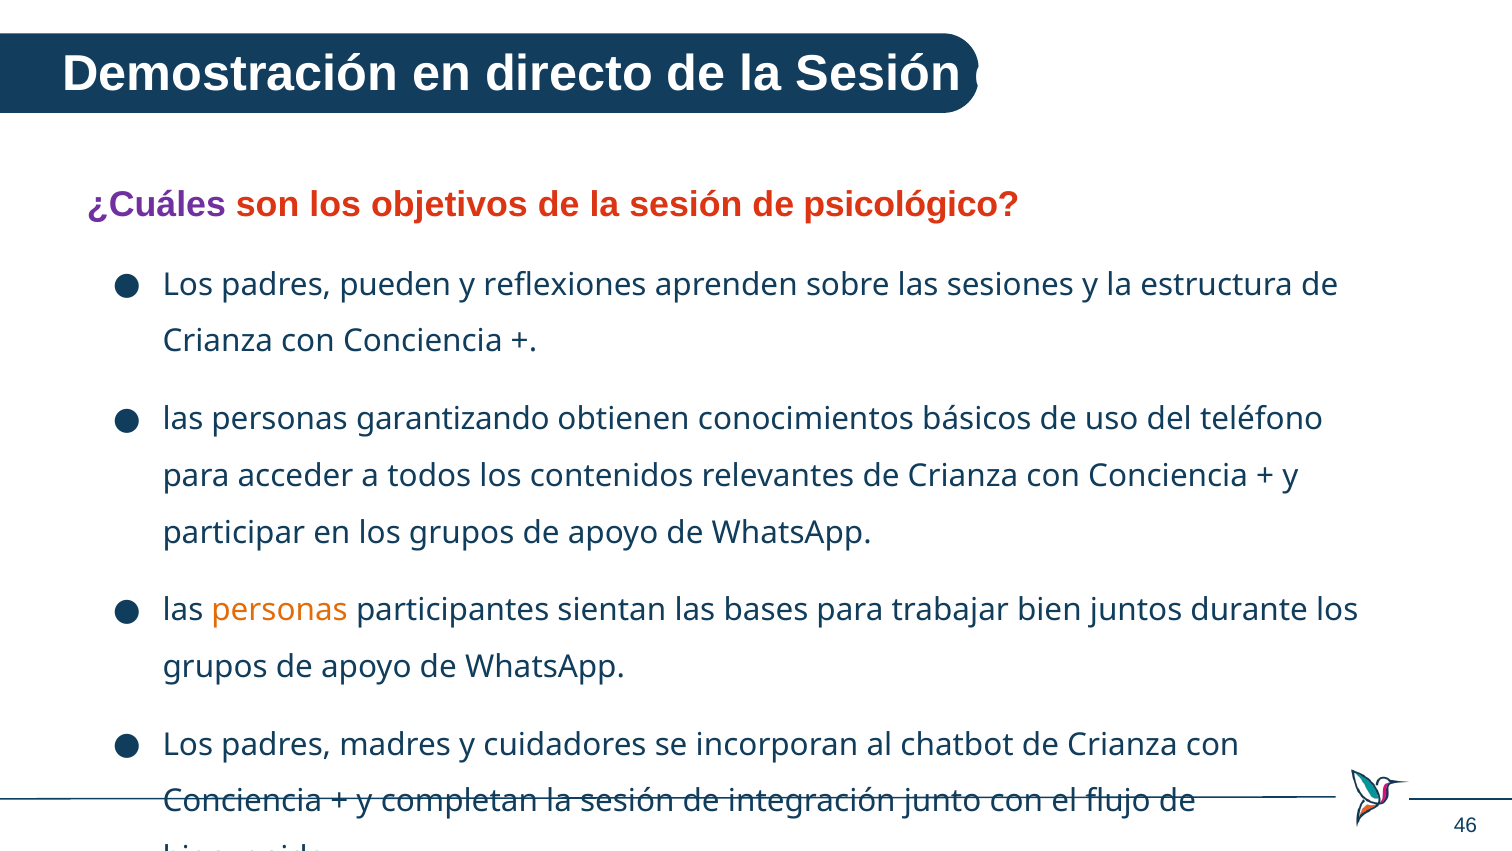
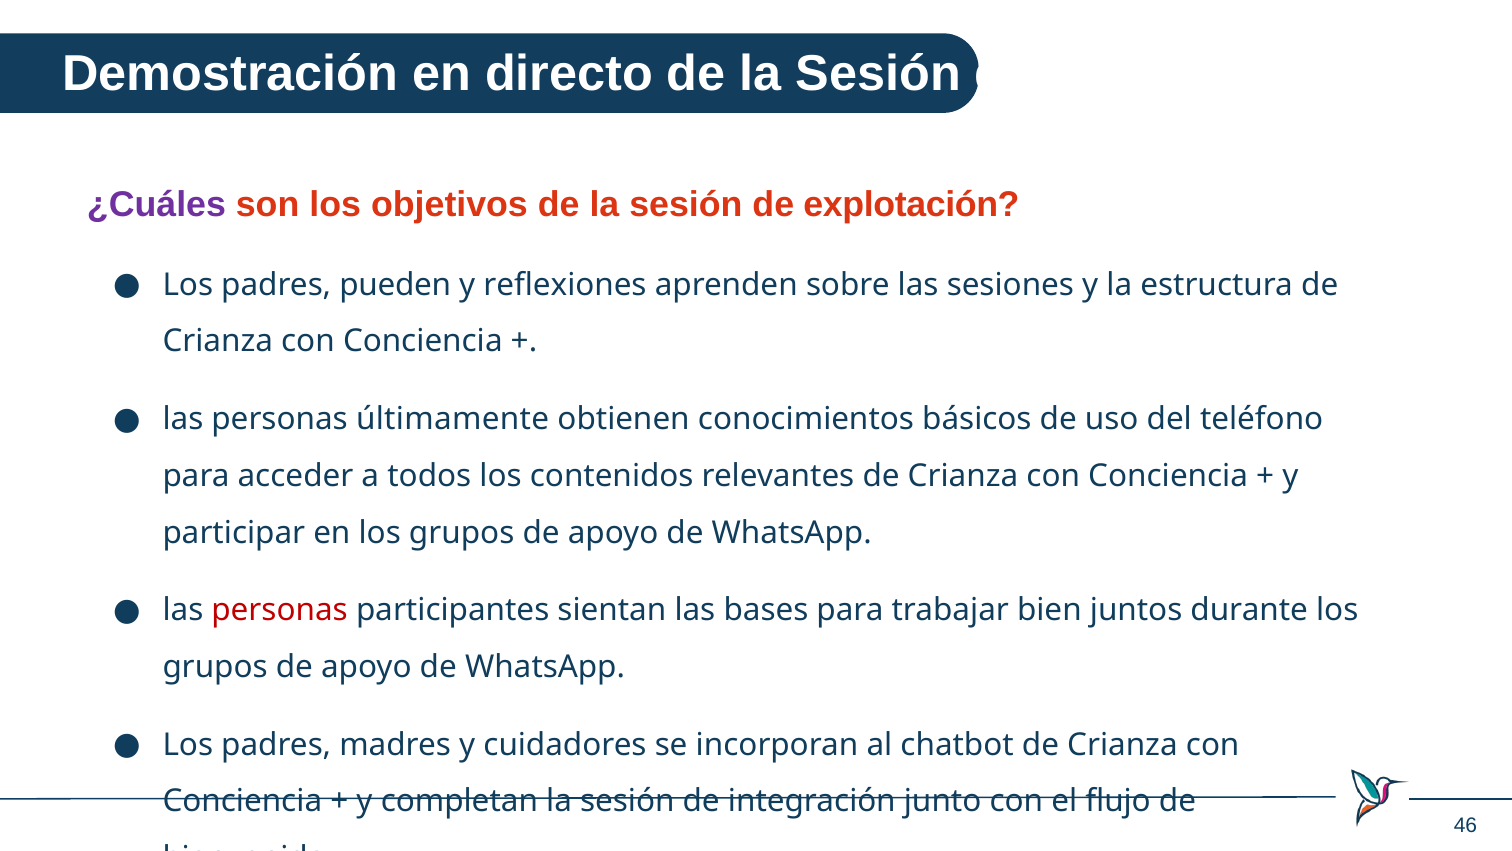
psicológico: psicológico -> explotación (911, 205)
garantizando: garantizando -> últimamente (453, 419)
personas colour: orange -> red (280, 610)
